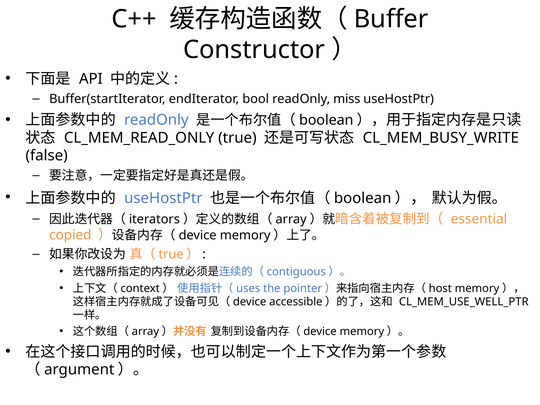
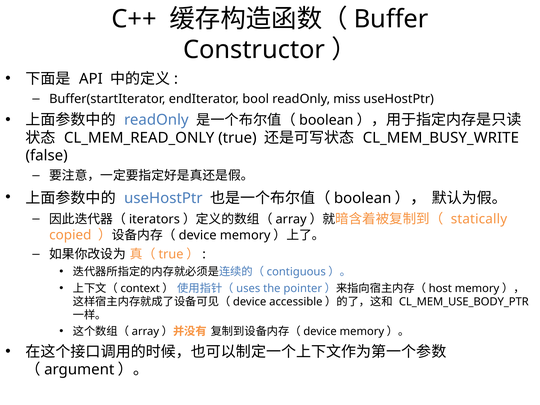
essential: essential -> statically (479, 219)
CL_MEM_USE_WELL_PTR: CL_MEM_USE_WELL_PTR -> CL_MEM_USE_BODY_PTR (464, 302)
